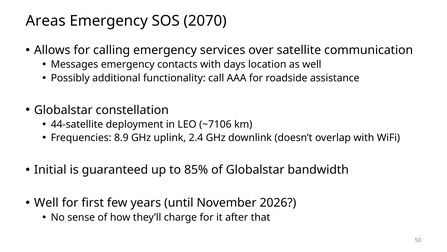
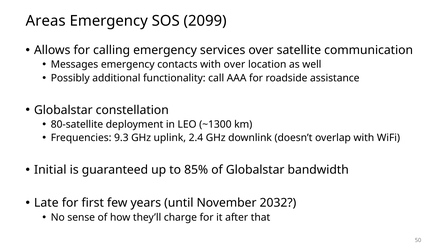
2070: 2070 -> 2099 (205, 21)
with days: days -> over (234, 64)
44-satellite: 44-satellite -> 80-satellite (77, 124)
~7106: ~7106 -> ~1300 (215, 124)
8.9: 8.9 -> 9.3 (121, 138)
Well: Well -> Late (46, 202)
2026: 2026 -> 2032 (278, 202)
